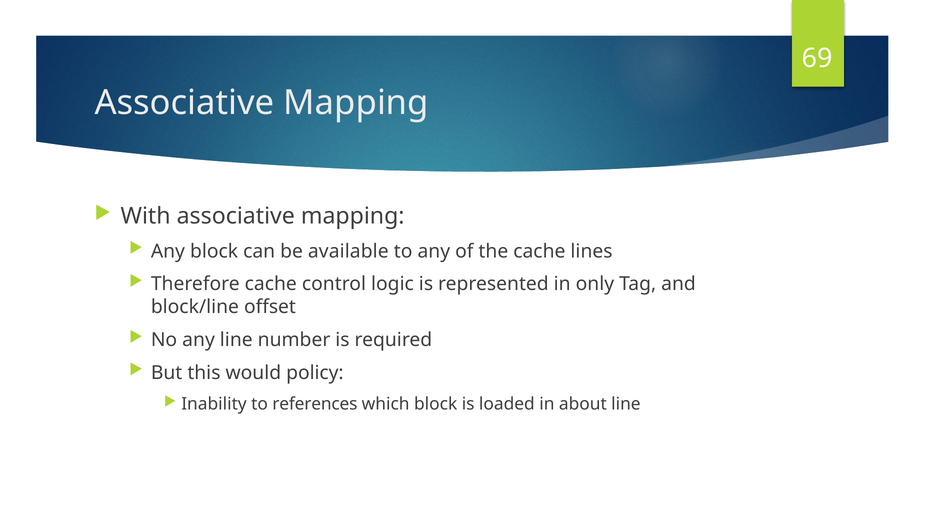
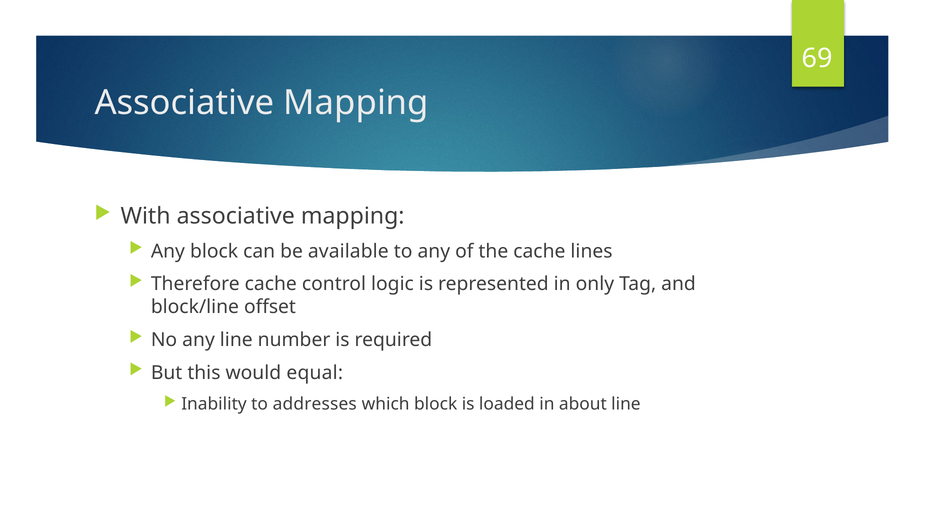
policy: policy -> equal (315, 373)
references: references -> addresses (315, 404)
